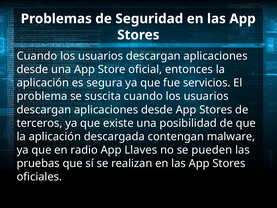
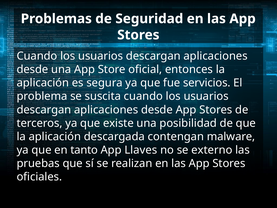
radio: radio -> tanto (84, 150)
pueden: pueden -> externo (212, 150)
